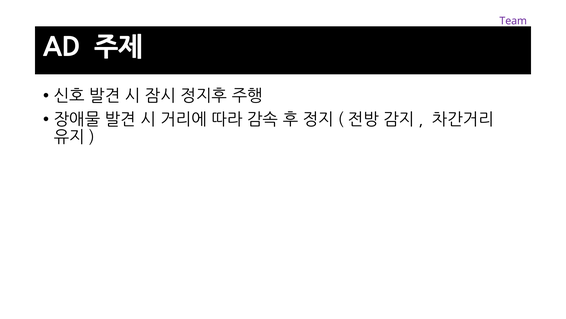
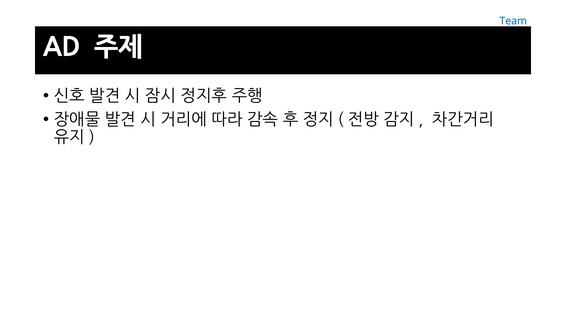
Team colour: purple -> blue (513, 21)
